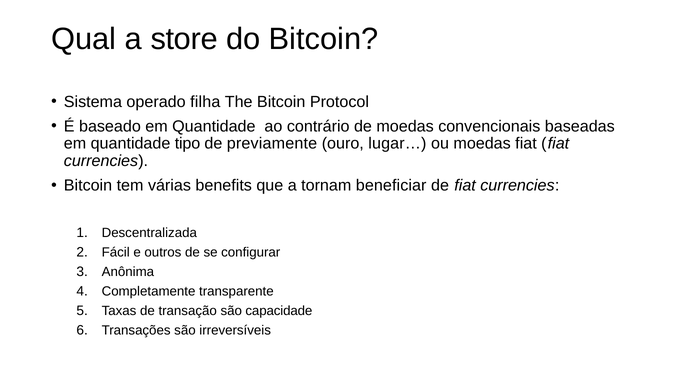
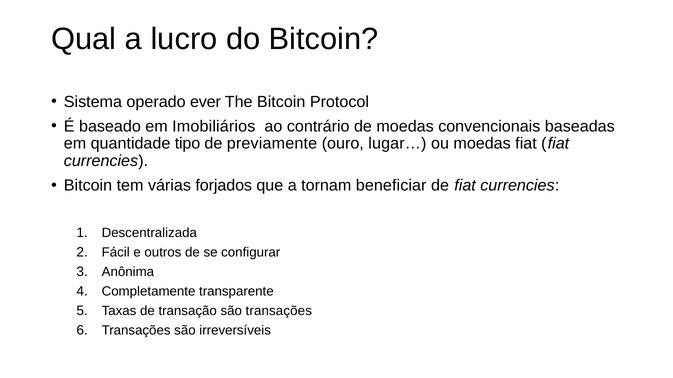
store: store -> lucro (184, 39)
filha: filha -> ever (205, 102)
baseado em Quantidade: Quantidade -> Imobiliários (214, 126)
benefits: benefits -> forjados (224, 186)
são capacidade: capacidade -> transações (279, 311)
